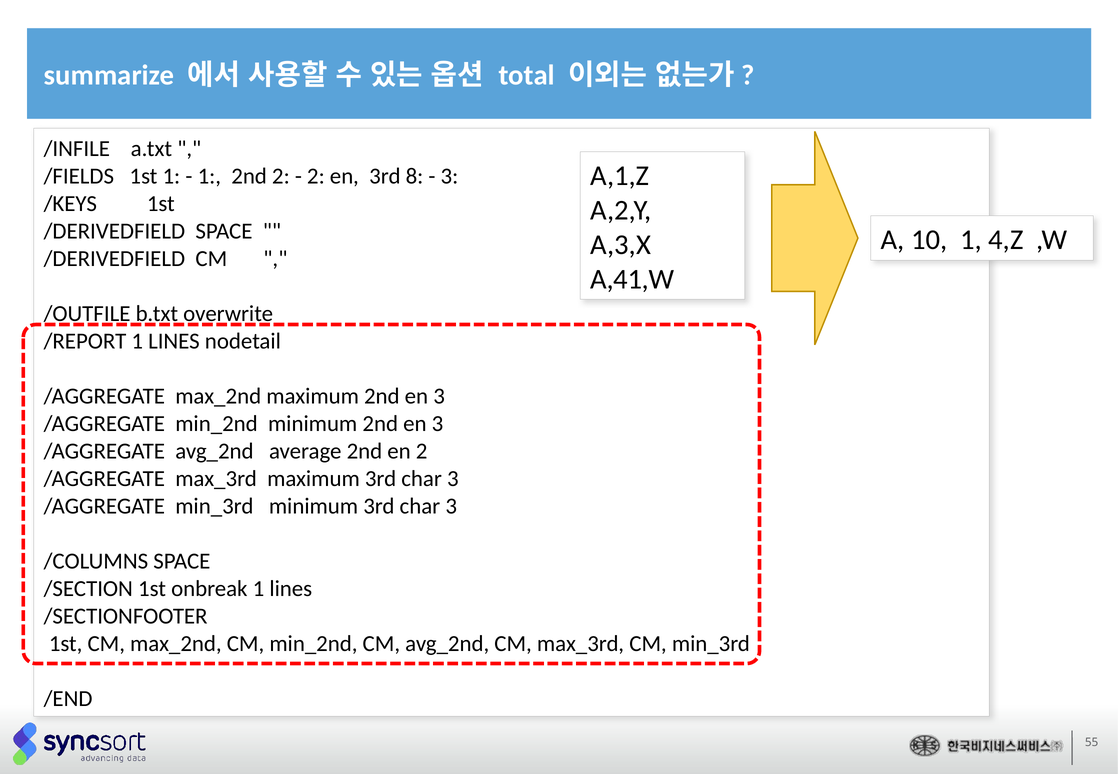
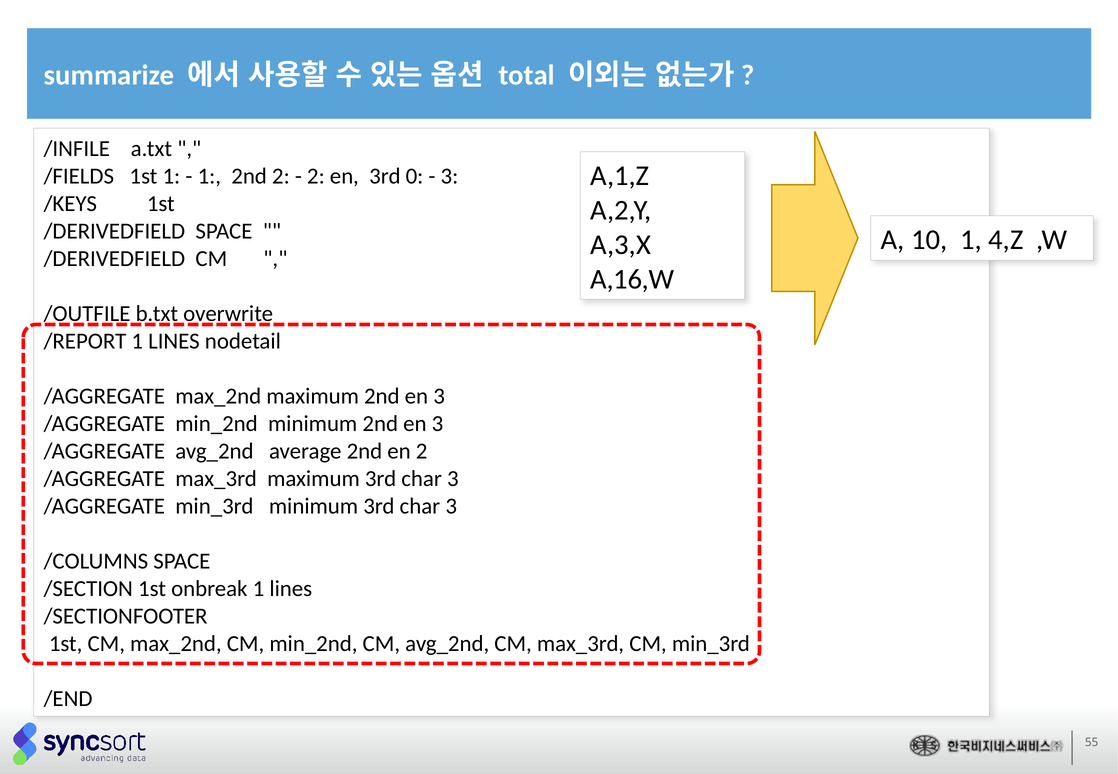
8: 8 -> 0 (415, 176)
A,41,W: A,41,W -> A,16,W (632, 279)
